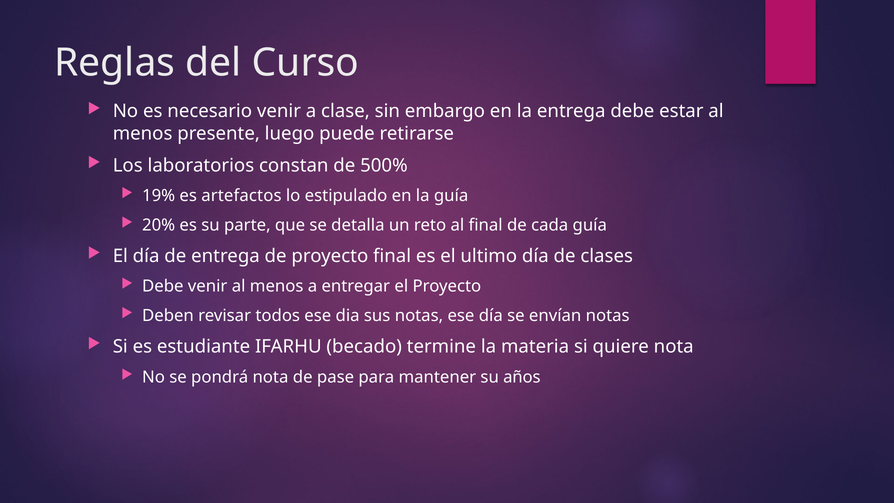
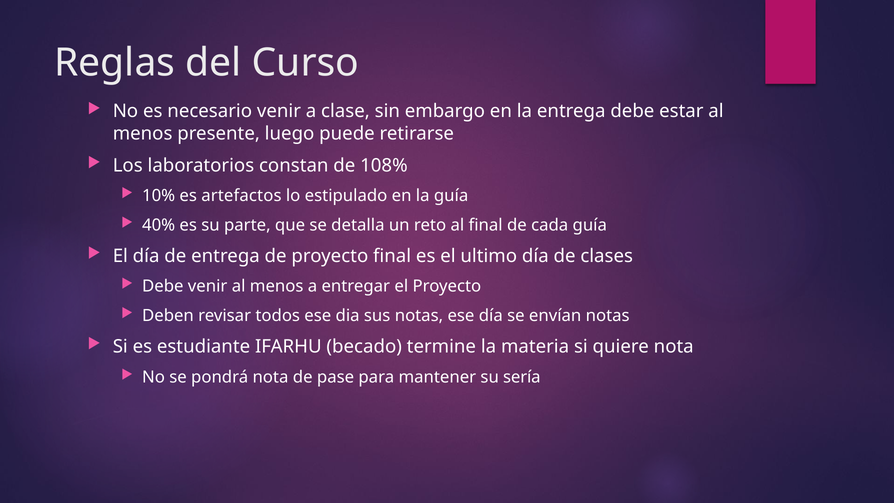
500%: 500% -> 108% (384, 165)
19%: 19% -> 10% (159, 196)
20%: 20% -> 40% (159, 225)
años: años -> sería (522, 377)
